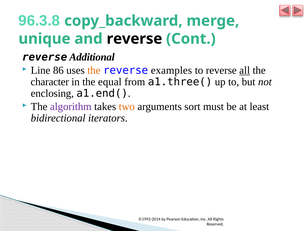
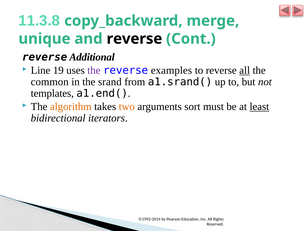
96.3.8: 96.3.8 -> 11.3.8 (39, 21)
86: 86 -> 19 (58, 70)
the colour: orange -> purple (94, 70)
character: character -> common (50, 82)
equal: equal -> srand (110, 82)
a1.three(: a1.three( -> a1.srand( (180, 82)
enclosing: enclosing -> templates (52, 93)
algorithm colour: purple -> orange (71, 107)
least underline: none -> present (259, 107)
